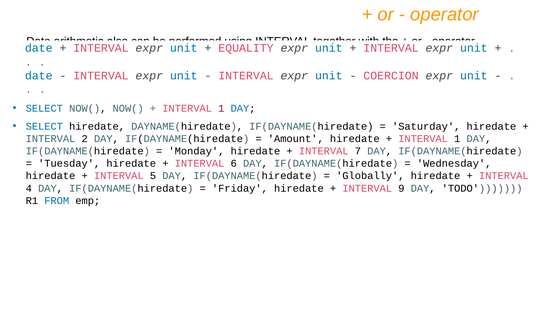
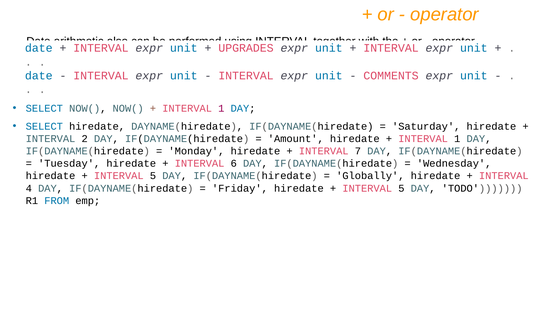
EQUALITY: EQUALITY -> UPGRADES (246, 48)
COERCION: COERCION -> COMMENTS (391, 76)
9: 9 -> 5 (401, 189)
